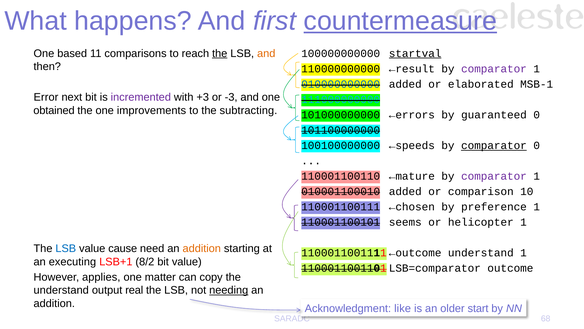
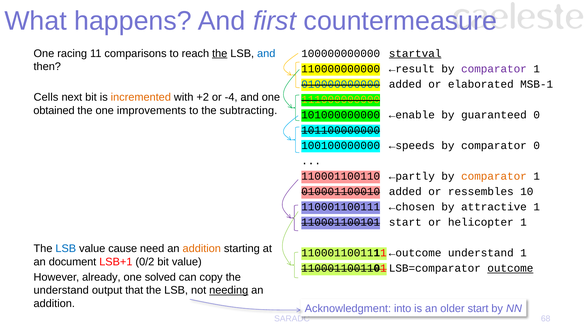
countermeasure underline: present -> none (400, 21)
based: based -> racing (72, 53)
and colour: orange -> blue (266, 53)
Error: Error -> Cells (46, 97)
incremented colour: purple -> orange (141, 97)
+3: +3 -> +2 (203, 97)
-3: -3 -> -4 (231, 97)
111000000000 colour: light blue -> yellow (341, 99)
←errors: ←errors -> ←enable (412, 115)
comparator underline: present -> none (494, 145)
←mature: ←mature -> ←partly (412, 176)
comparator colour: purple -> orange (494, 176)
comparison: comparison -> ressembles (481, 191)
preference: preference -> attractive (494, 207)
110001100101 seems: seems -> start (405, 222)
executing: executing -> document (73, 261)
8/2: 8/2 -> 0/2 (145, 261)
outcome underline: none -> present (510, 268)
applies: applies -> already (101, 277)
matter: matter -> solved (160, 277)
real: real -> that (134, 290)
like: like -> into (403, 308)
